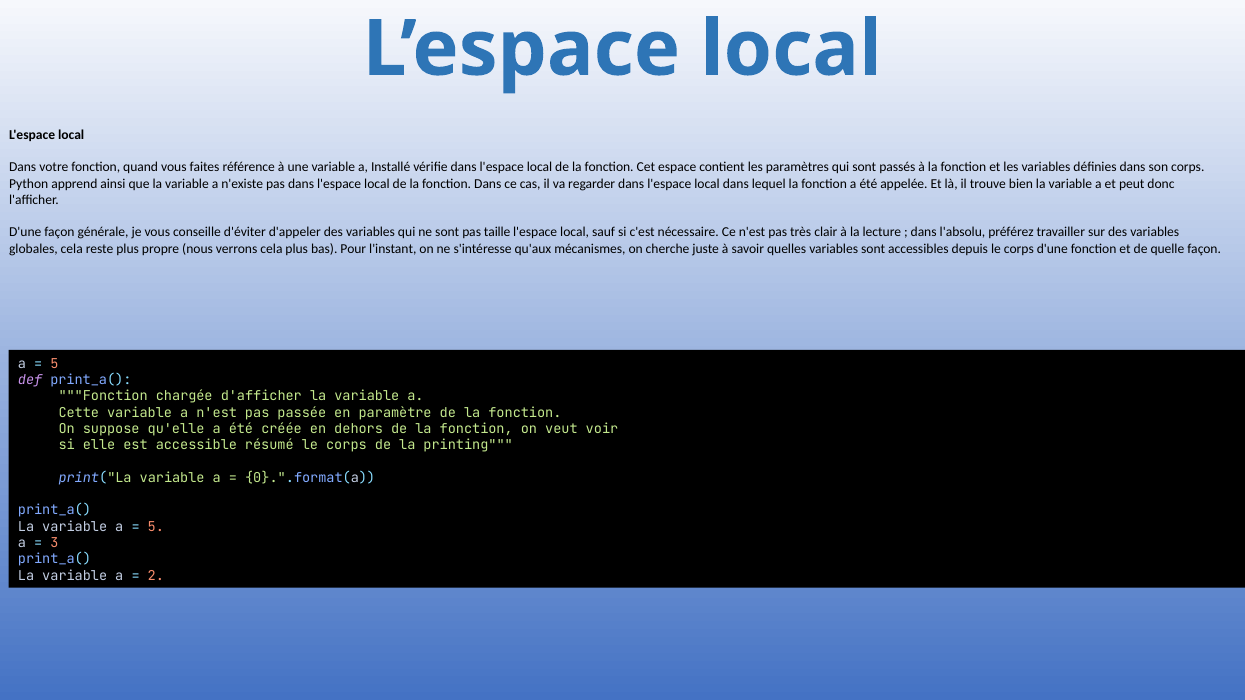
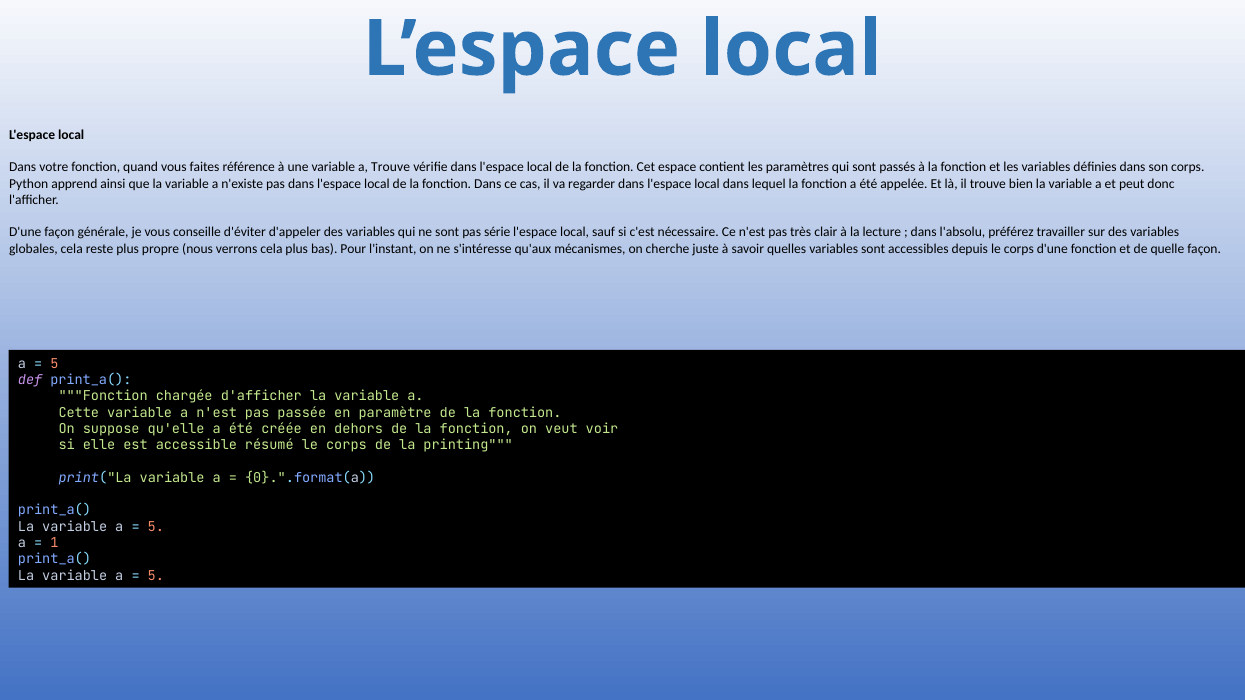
a Installé: Installé -> Trouve (391, 167)
taille: taille -> série (497, 233)
3: 3 -> 1 (54, 543)
2: 2 -> 5 (156, 576)
